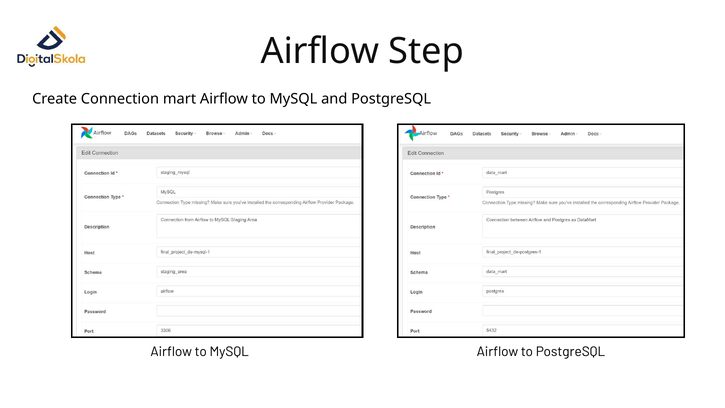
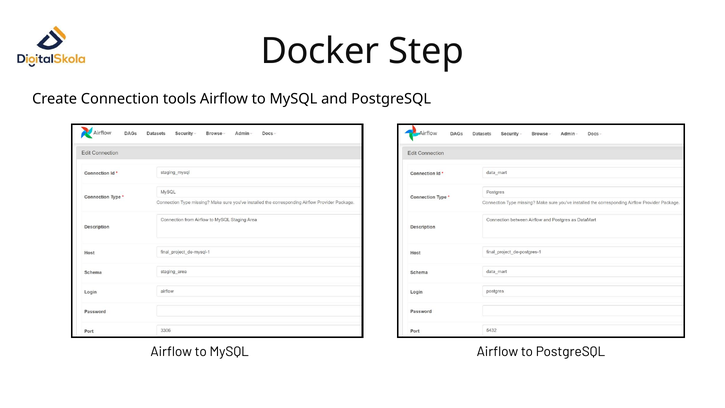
Airflow: Airflow -> Docker (320, 51)
mart: mart -> tools (180, 99)
